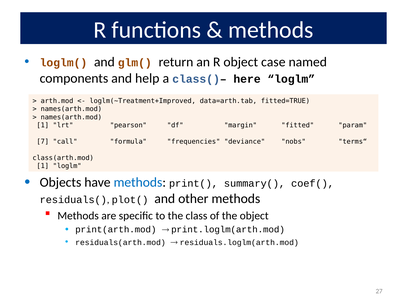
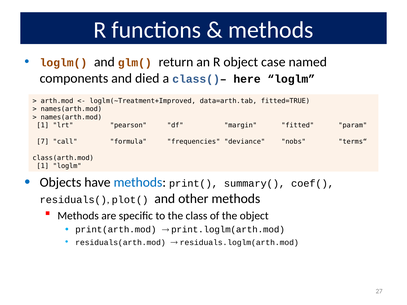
help: help -> died (147, 78)
